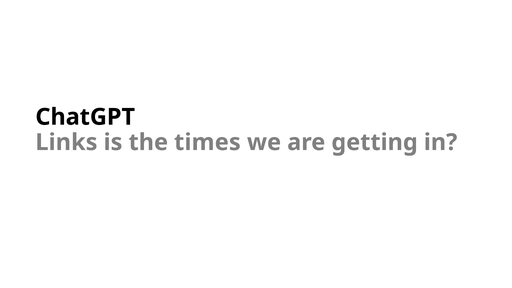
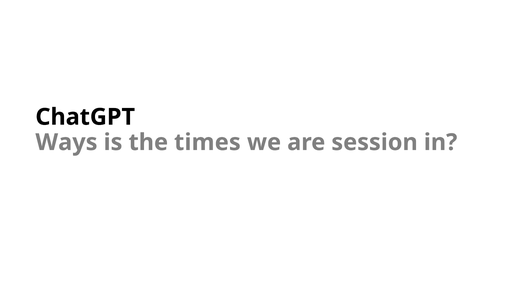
Links: Links -> Ways (66, 142)
getting: getting -> session (375, 142)
